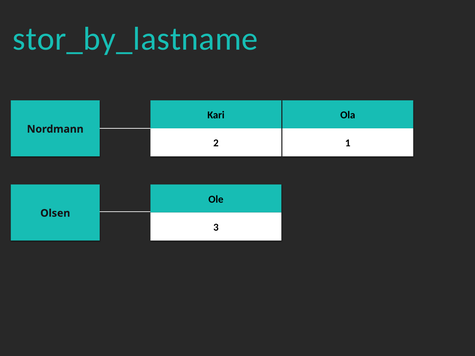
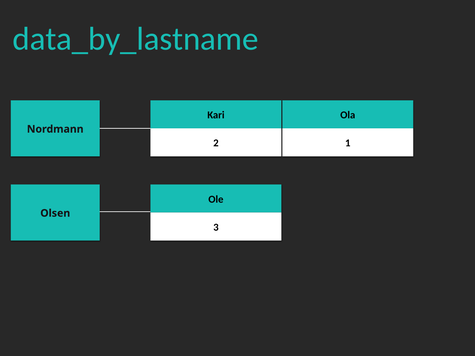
stor_by_lastname: stor_by_lastname -> data_by_lastname (136, 39)
